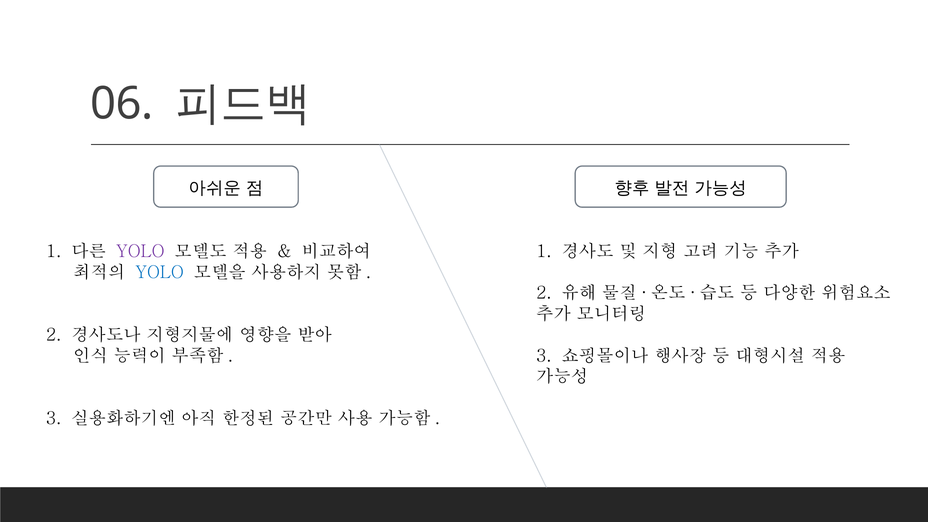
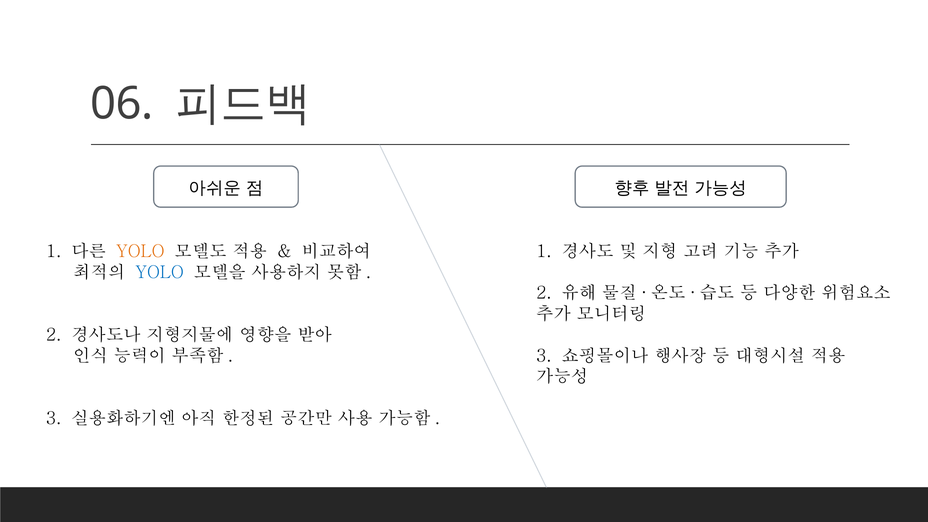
YOLO colour: purple -> orange (140, 251)
